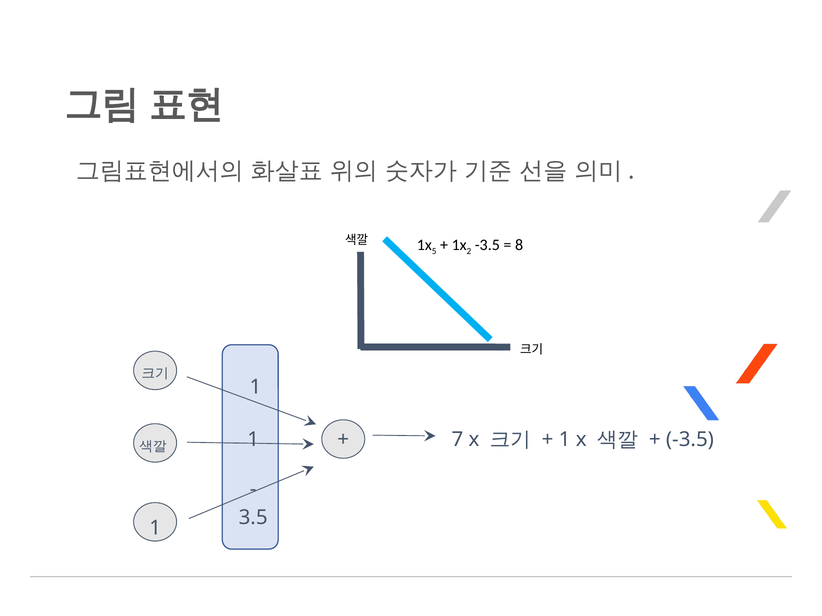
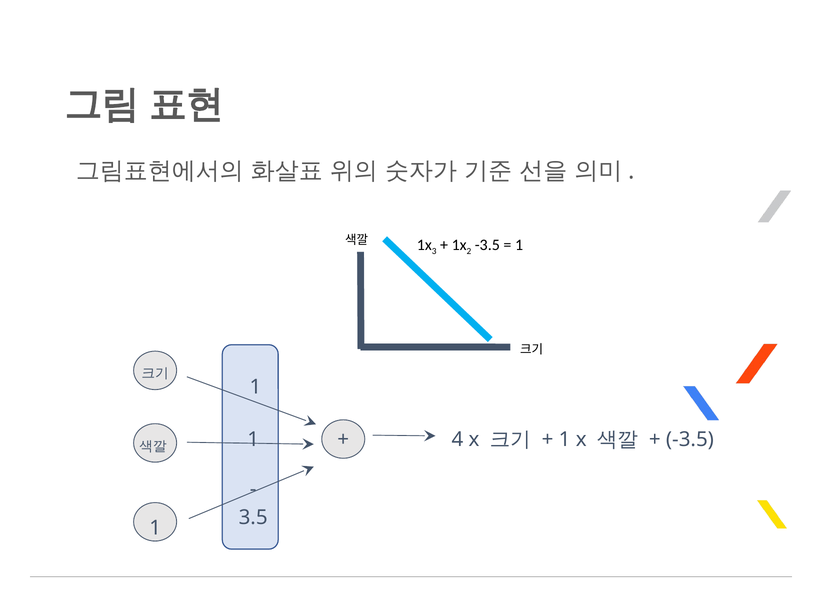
5: 5 -> 3 (434, 252)
8: 8 -> 1 (519, 245)
7: 7 -> 4 (457, 440)
